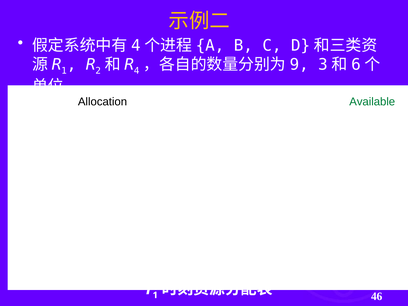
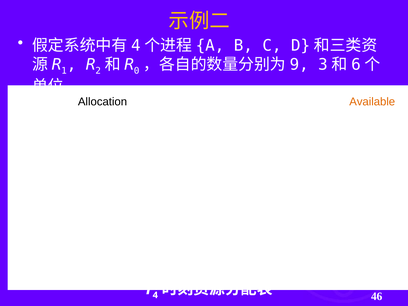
4: 4 -> 0 (137, 71)
Available colour: green -> orange (372, 102)
1: 1 -> 4 (155, 295)
